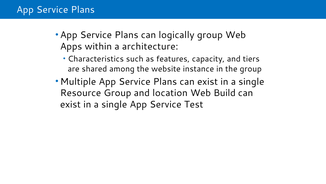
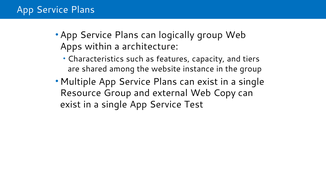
location: location -> external (170, 93)
Build: Build -> Copy (225, 93)
